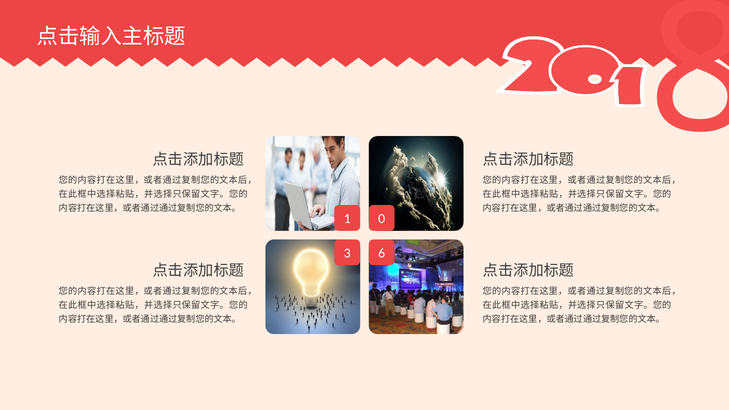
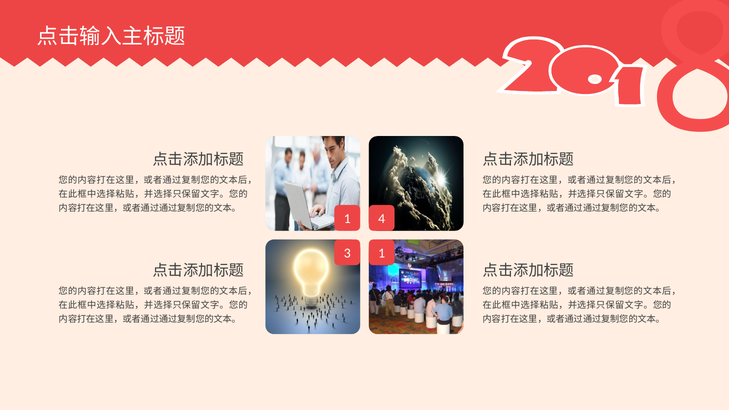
0: 0 -> 4 (382, 219)
3 6: 6 -> 1 (382, 253)
